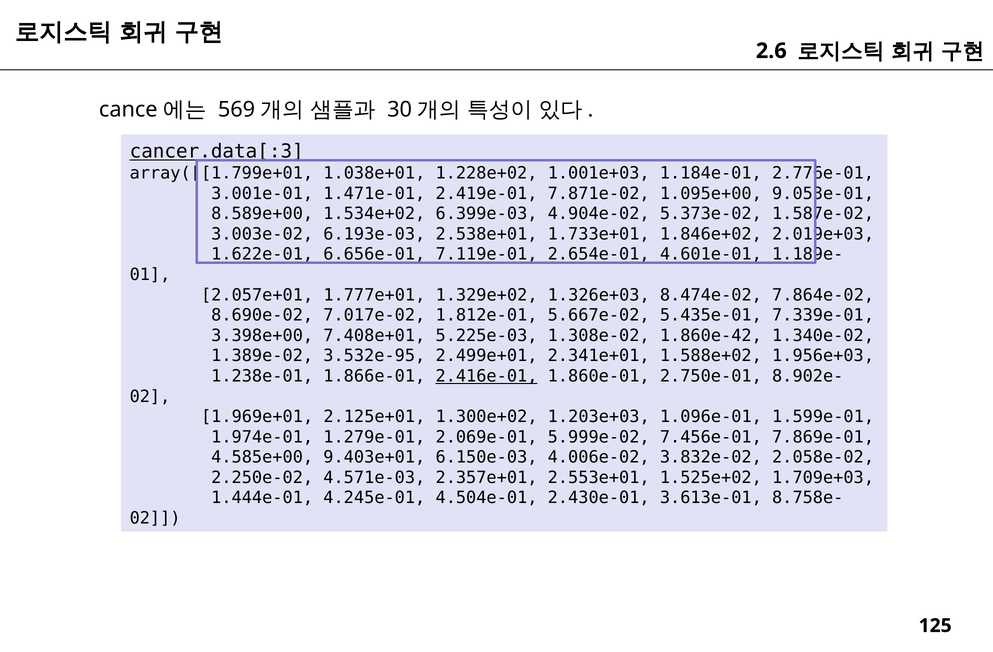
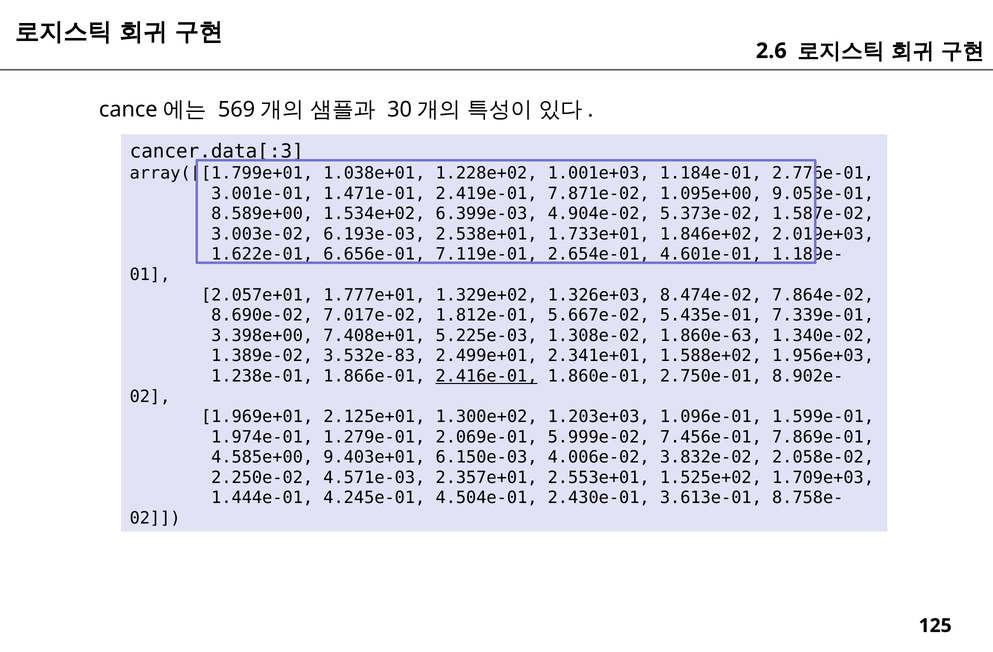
cancer.data[:3 underline: present -> none (217, 152)
1.860e-42: 1.860e-42 -> 1.860e-63 (711, 336)
3.532e-95: 3.532e-95 -> 3.532e-83 (374, 356)
